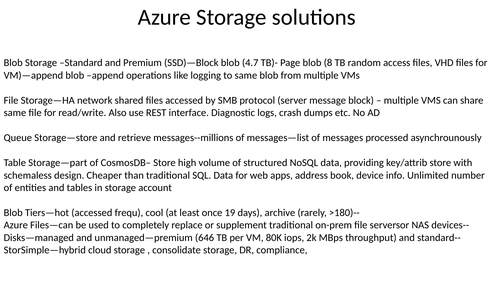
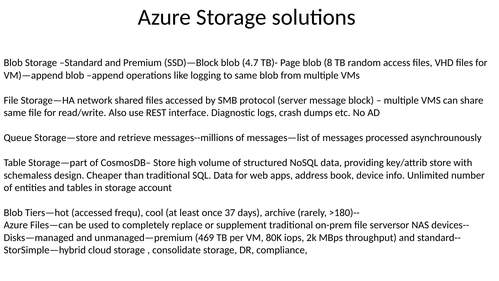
19: 19 -> 37 (230, 212)
646: 646 -> 469 (205, 237)
